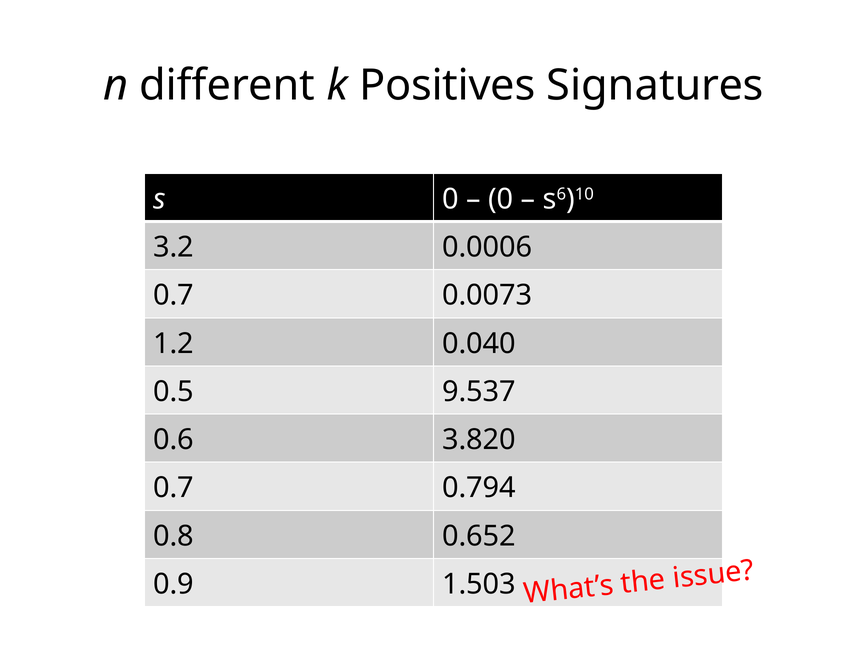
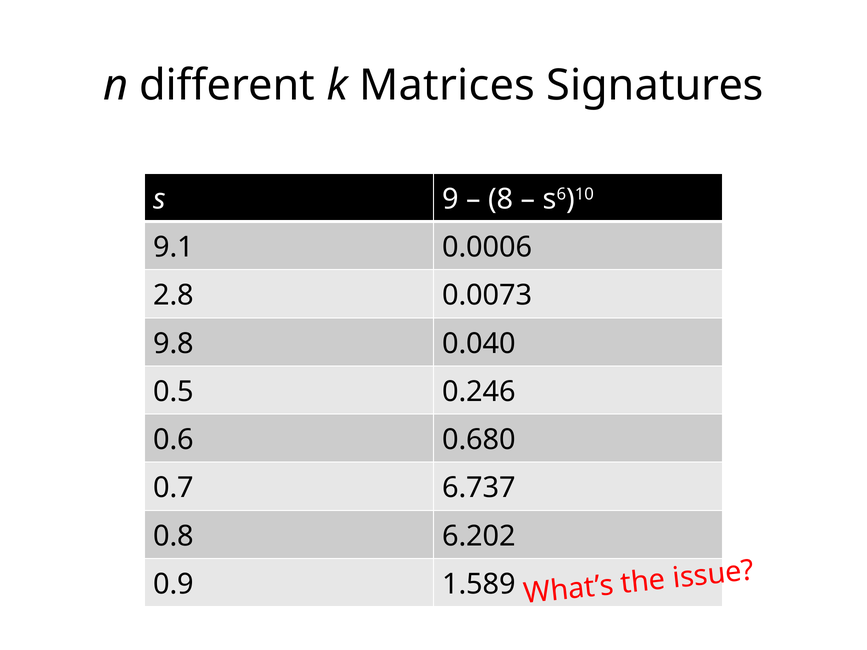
Positives: Positives -> Matrices (447, 85)
s 0: 0 -> 9 (450, 199)
0: 0 -> 8 (501, 199)
3.2: 3.2 -> 9.1 (174, 247)
0.7: 0.7 -> 2.8 (174, 295)
1.2: 1.2 -> 9.8 (174, 344)
9.537: 9.537 -> 0.246 (479, 392)
3.820: 3.820 -> 0.680 (479, 440)
0.794: 0.794 -> 6.737 (479, 488)
0.652: 0.652 -> 6.202 (479, 536)
1.503: 1.503 -> 1.589 (479, 584)
